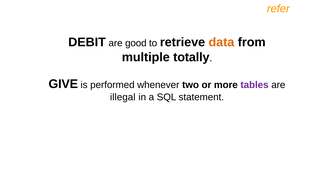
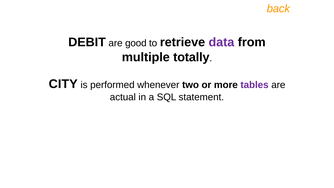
refer: refer -> back (278, 9)
data colour: orange -> purple (221, 42)
GIVE: GIVE -> CITY (63, 84)
illegal: illegal -> actual (123, 97)
